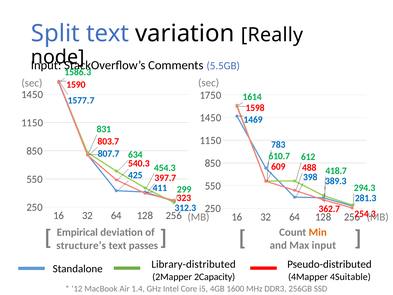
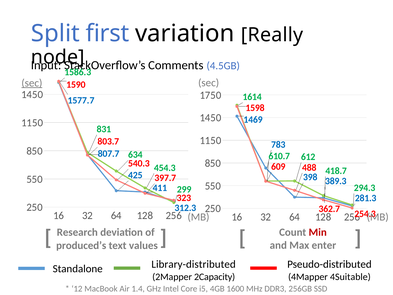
Split text: text -> first (108, 33)
5.5GB: 5.5GB -> 4.5GB (223, 66)
sec underline: none -> present (32, 83)
Min colour: orange -> red (318, 232)
Empirical: Empirical -> Research (77, 232)
Max input: input -> enter (324, 245)
structure’s: structure’s -> produced’s (81, 245)
passes: passes -> values (143, 245)
